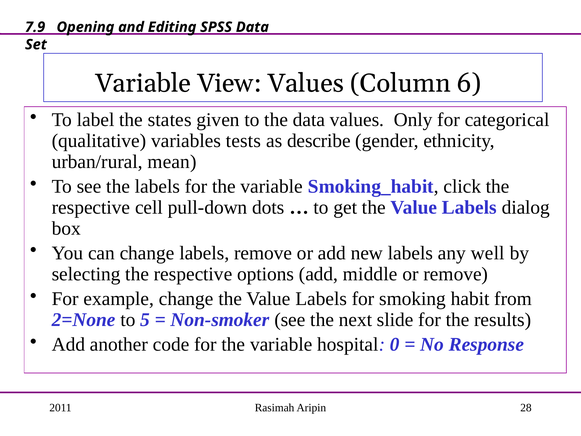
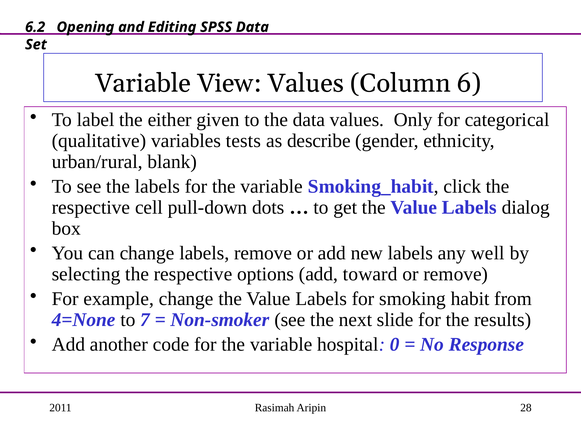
7.9: 7.9 -> 6.2 (35, 27)
states: states -> either (170, 120)
mean: mean -> blank (172, 162)
middle: middle -> toward (370, 274)
2=None: 2=None -> 4=None (84, 320)
5: 5 -> 7 (145, 320)
